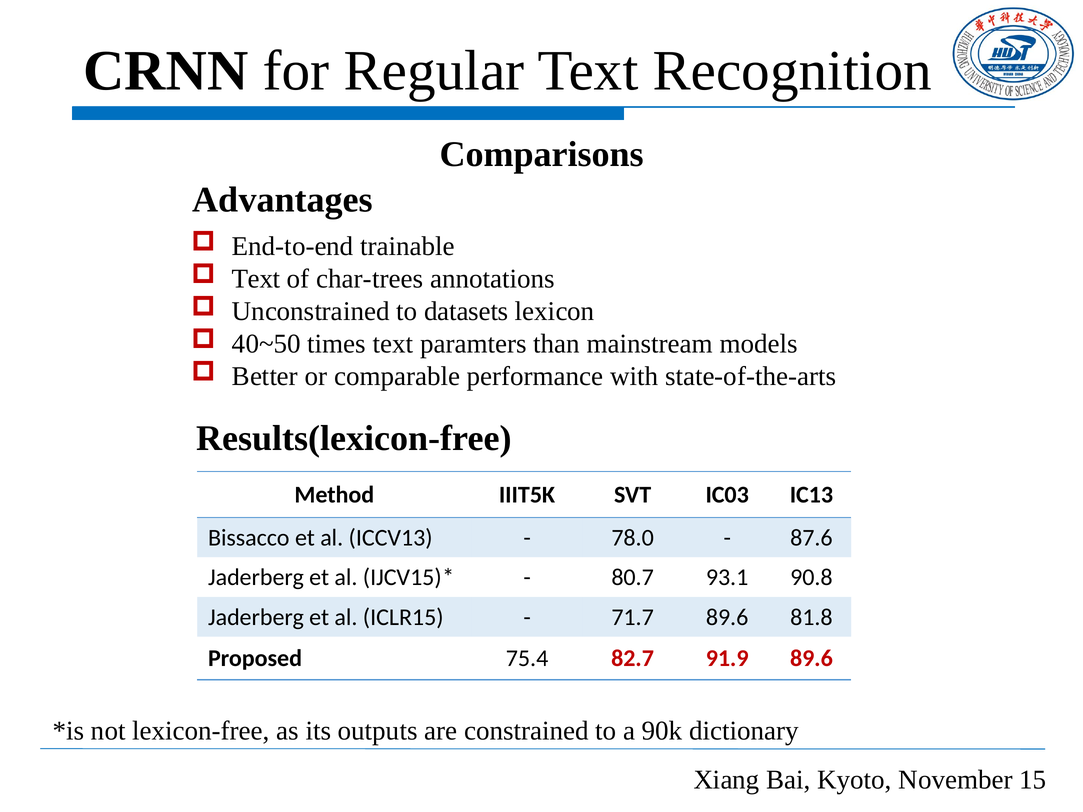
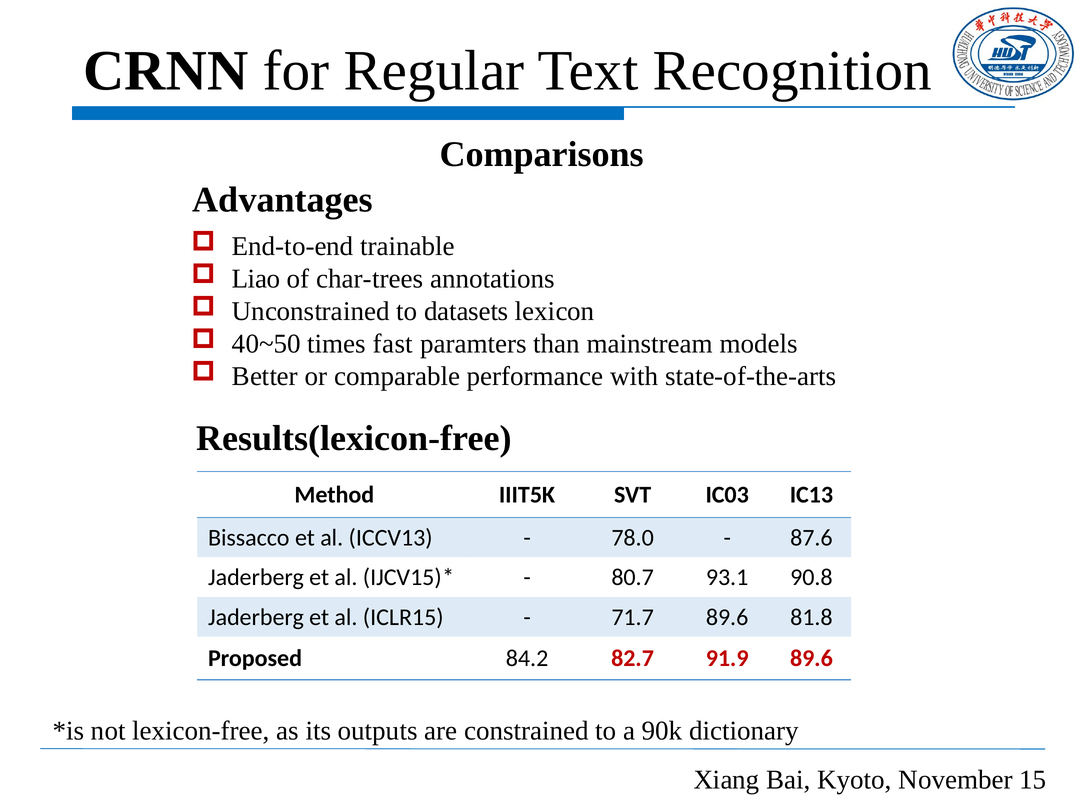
Text: Text -> Liao (256, 279)
times text: text -> fast (393, 344)
75.4: 75.4 -> 84.2 (527, 659)
